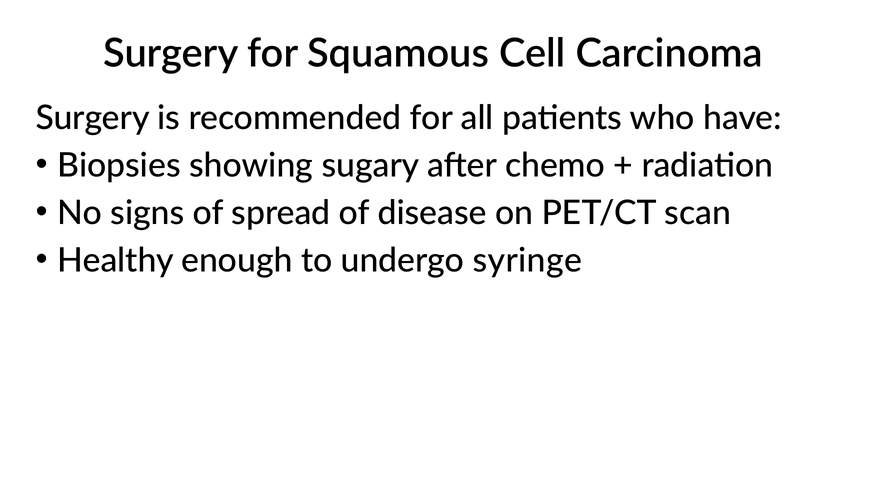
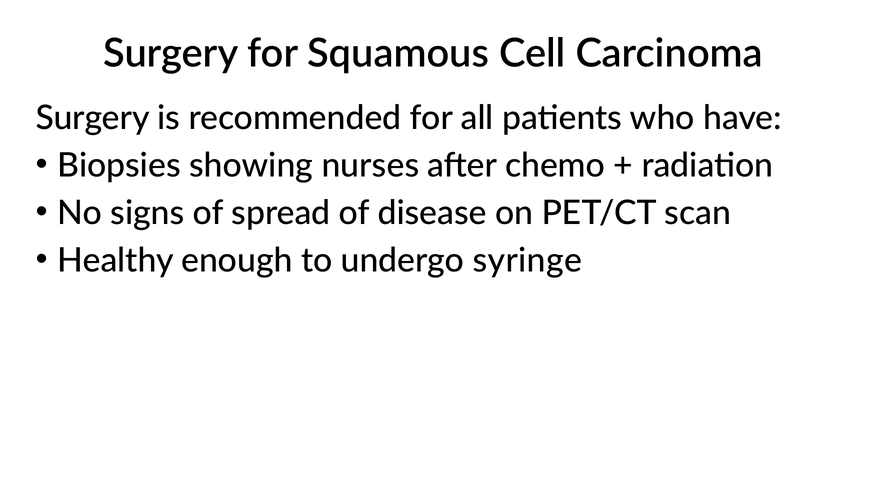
sugary: sugary -> nurses (370, 166)
